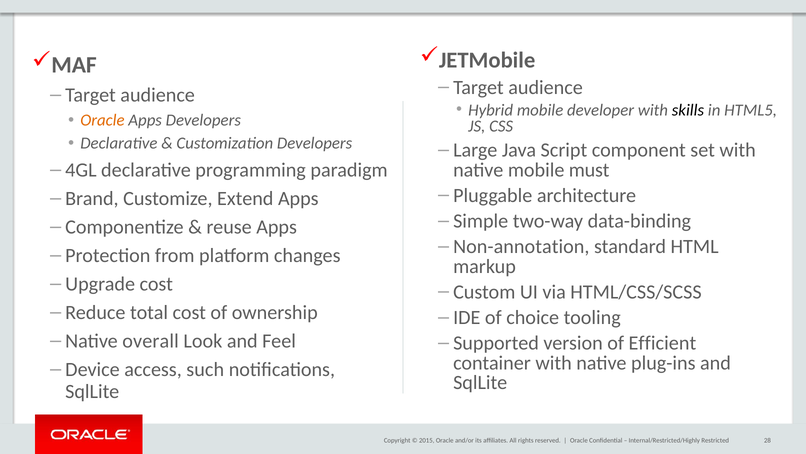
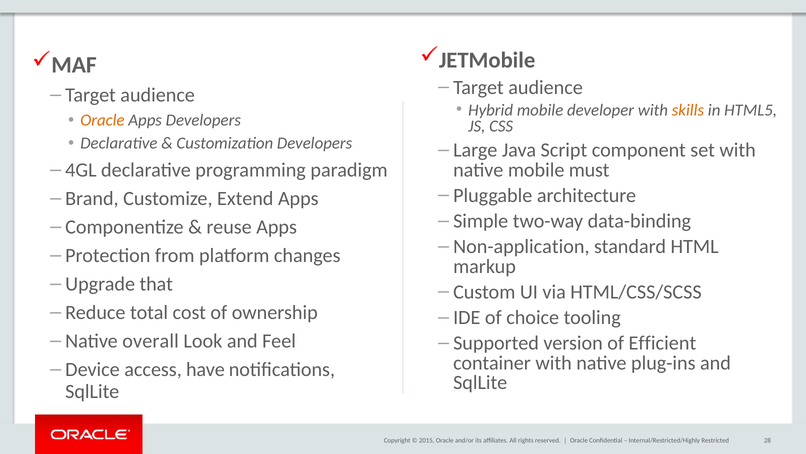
skills colour: black -> orange (688, 110)
Non-annotation: Non-annotation -> Non-application (521, 247)
Upgrade cost: cost -> that (156, 284)
such: such -> have (205, 369)
